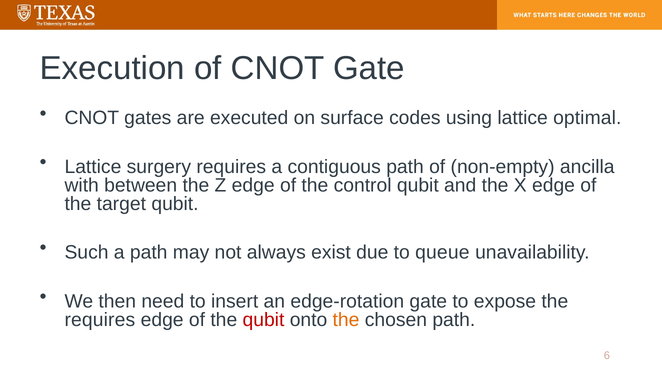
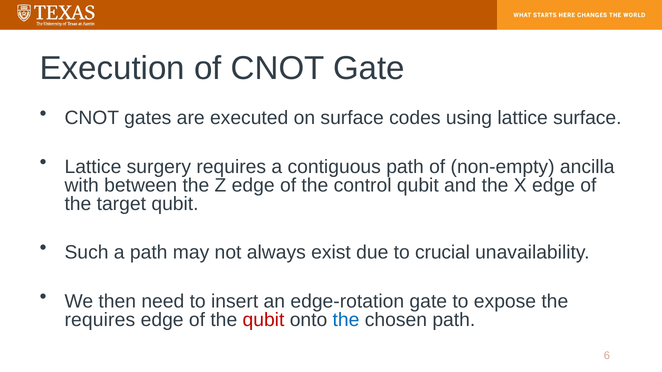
lattice optimal: optimal -> surface (587, 118)
queue: queue -> crucial (443, 253)
the colour: orange -> blue (346, 320)
